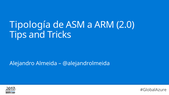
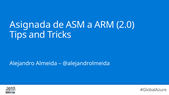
Tipología: Tipología -> Asignada (30, 25)
